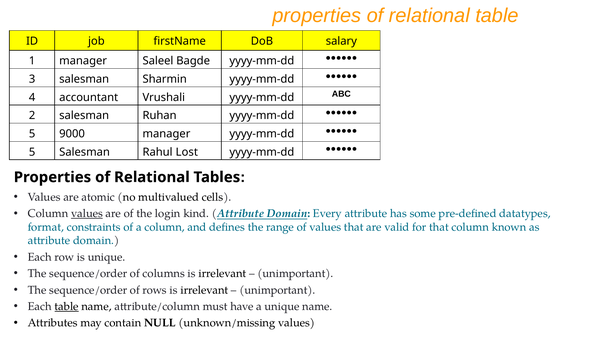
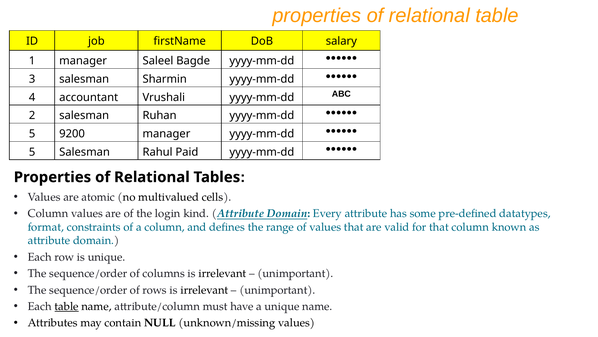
9000: 9000 -> 9200 (72, 133)
Lost: Lost -> Paid (187, 152)
values underline: present -> none (87, 213)
